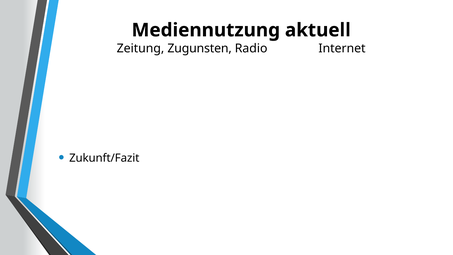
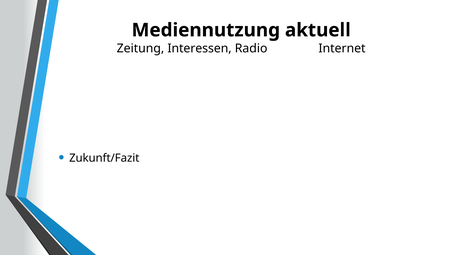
Zugunsten: Zugunsten -> Interessen (200, 48)
